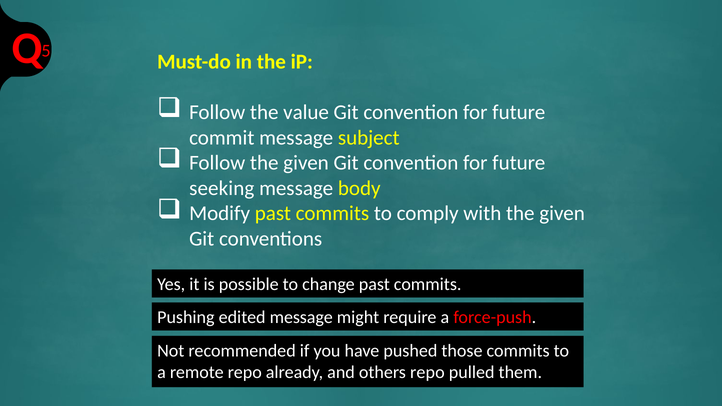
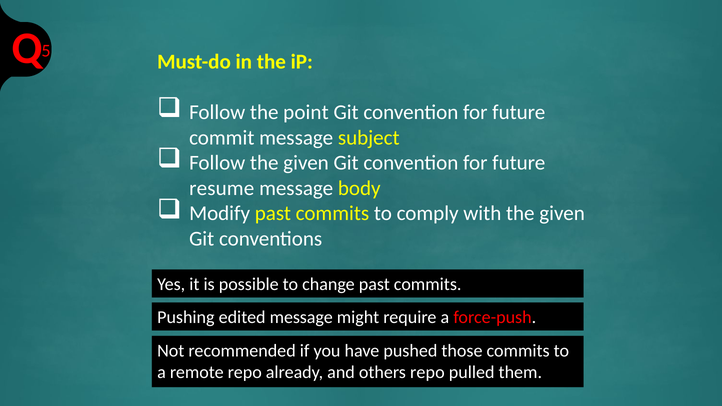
value: value -> point (306, 112)
seeking: seeking -> resume (222, 188)
